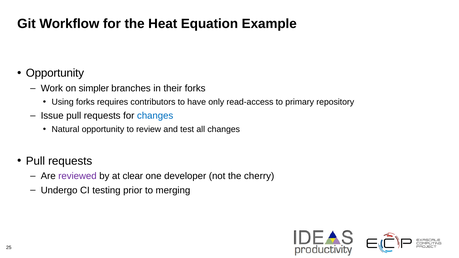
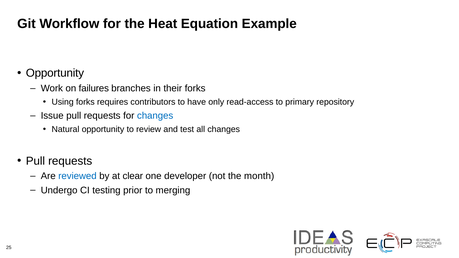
simpler: simpler -> failures (94, 88)
reviewed colour: purple -> blue (77, 176)
cherry: cherry -> month (259, 176)
